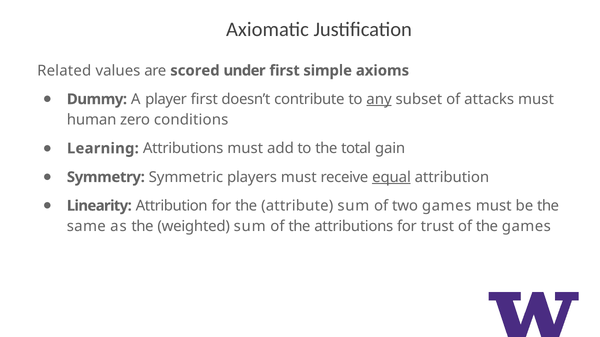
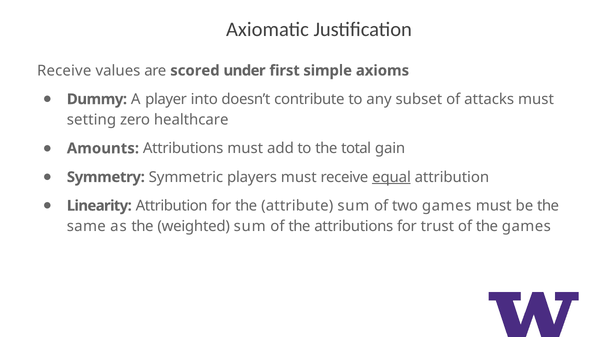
Related: Related -> Receive (64, 71)
player first: first -> into (204, 99)
any underline: present -> none (379, 99)
human: human -> setting (91, 120)
conditions: conditions -> healthcare (191, 120)
Learning: Learning -> Amounts (103, 149)
